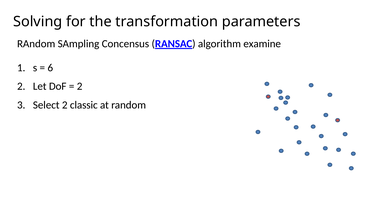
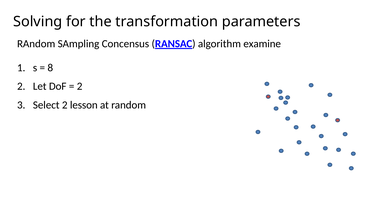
6: 6 -> 8 (50, 68)
classic: classic -> lesson (84, 105)
